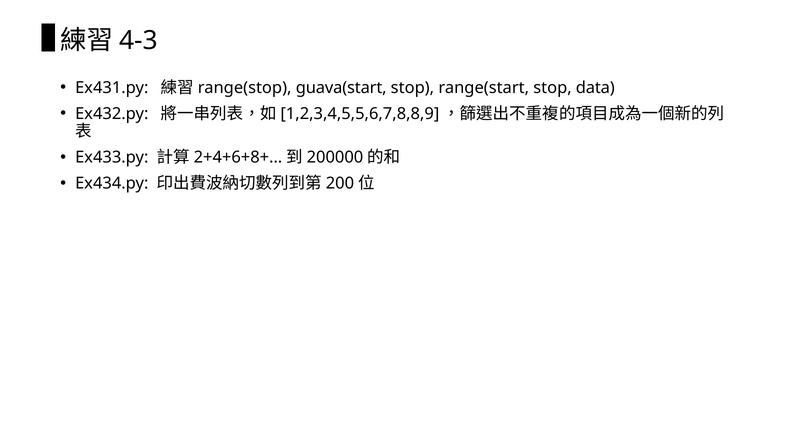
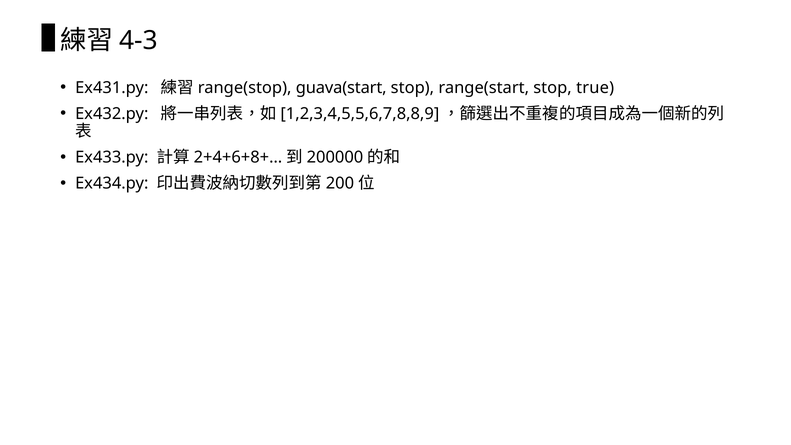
data: data -> true (595, 88)
